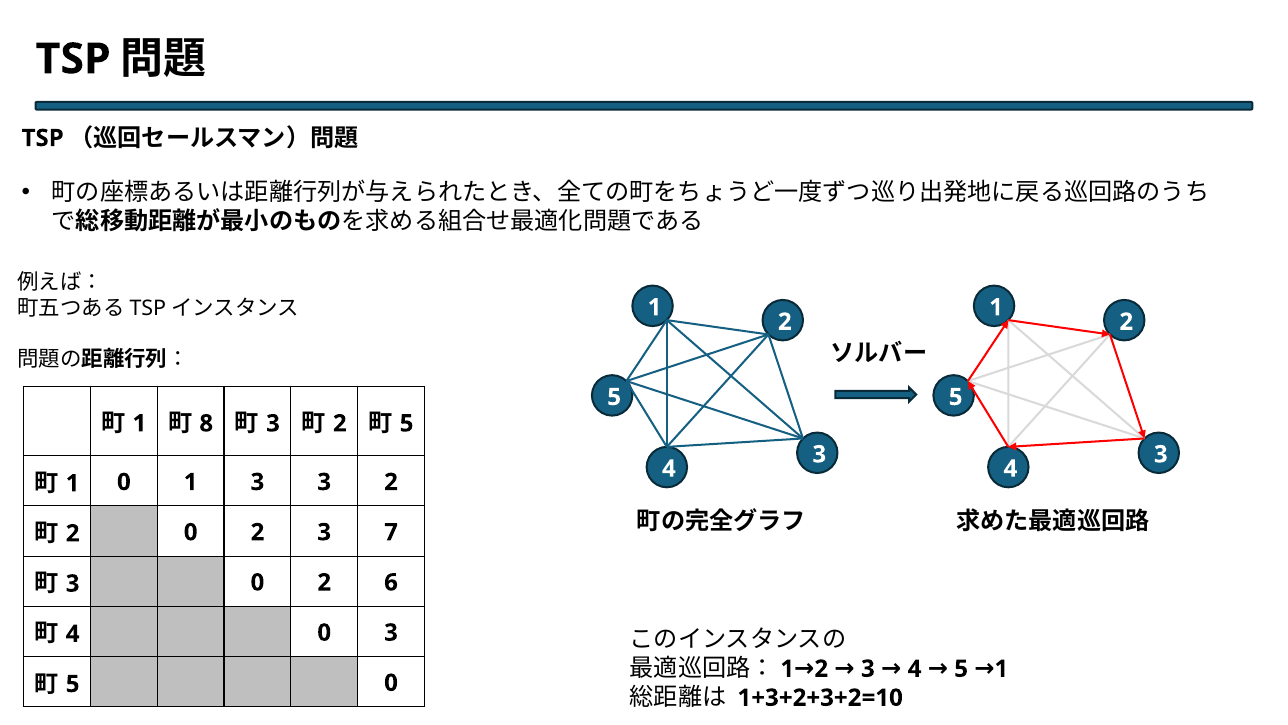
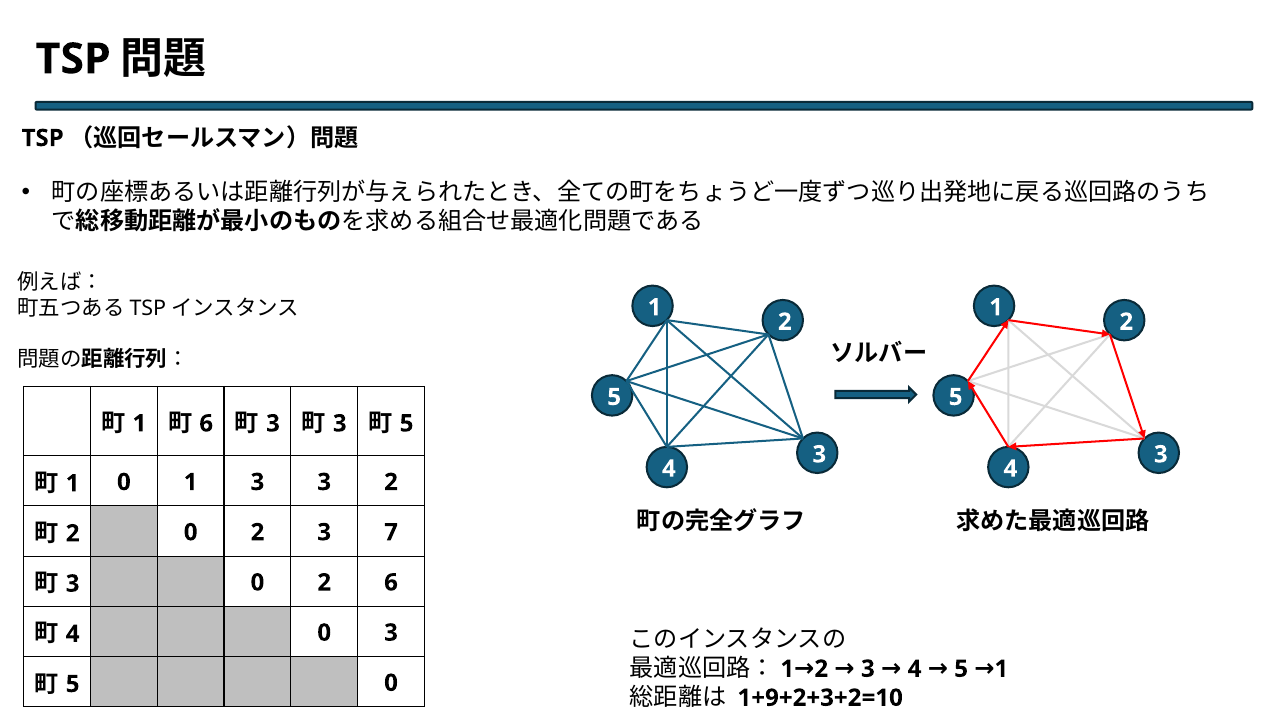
8: 8 -> 6 (206, 423)
2: 2 -> 3 (340, 423)
1+3+2+3+2=10: 1+3+2+3+2=10 -> 1+9+2+3+2=10 (820, 697)
